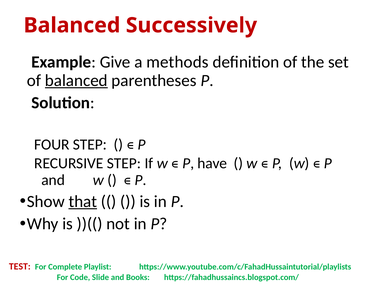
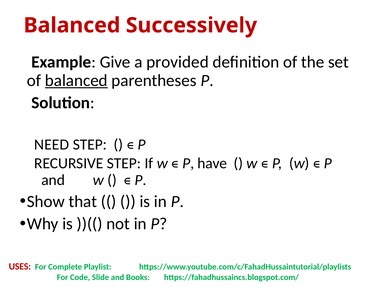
methods: methods -> provided (178, 62)
FOUR: FOUR -> NEED (52, 145)
that underline: present -> none (83, 202)
TEST: TEST -> USES (20, 267)
